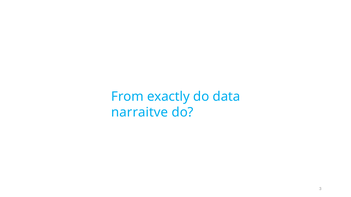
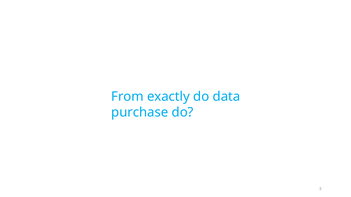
narraitve: narraitve -> purchase (140, 113)
